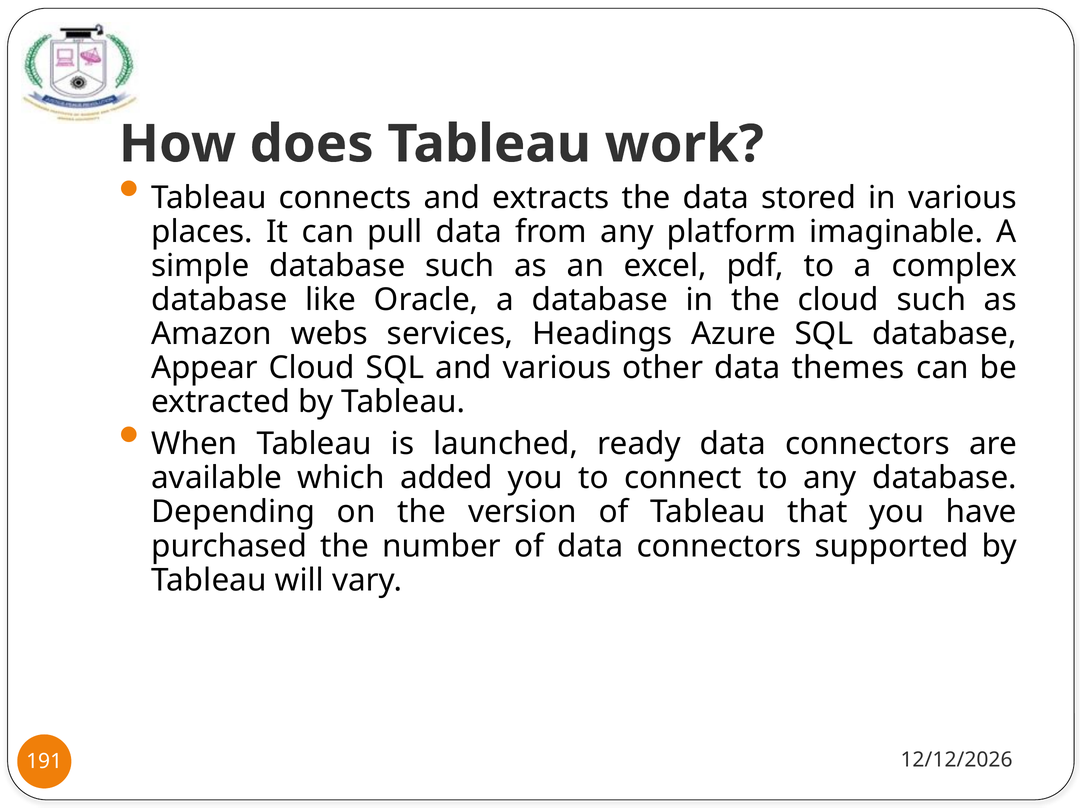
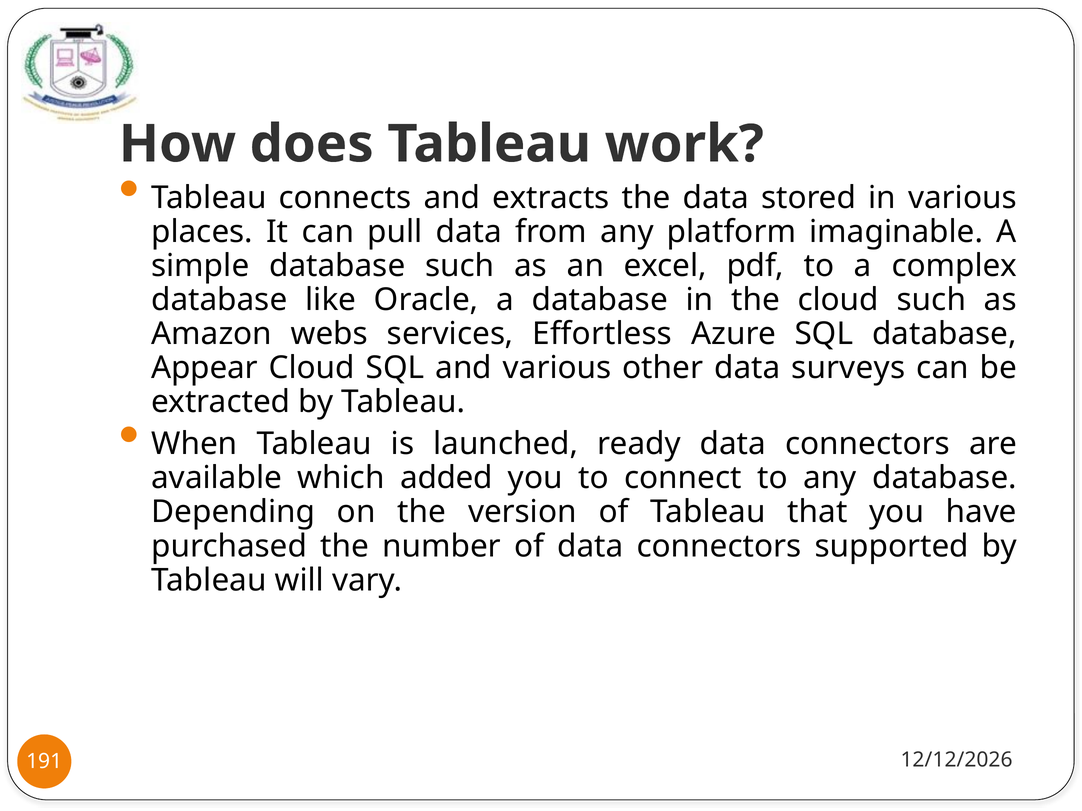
Headings: Headings -> Effortless (602, 334)
themes: themes -> surveys (848, 368)
